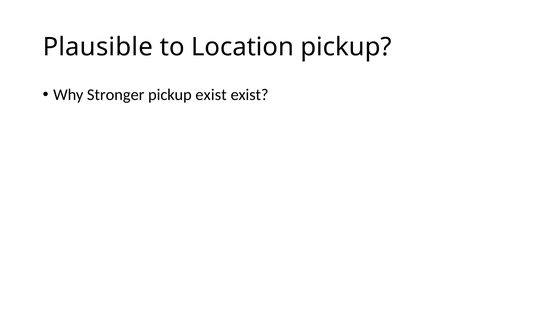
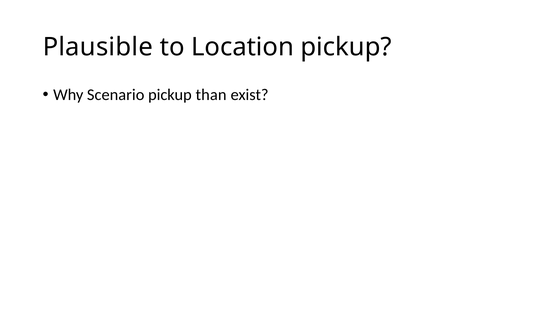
Stronger: Stronger -> Scenario (116, 95)
pickup exist: exist -> than (211, 95)
